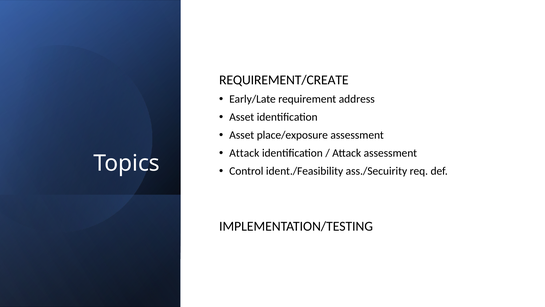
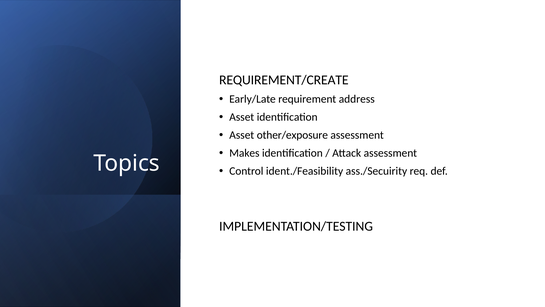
place/exposure: place/exposure -> other/exposure (292, 135)
Attack: Attack -> Makes (244, 153)
